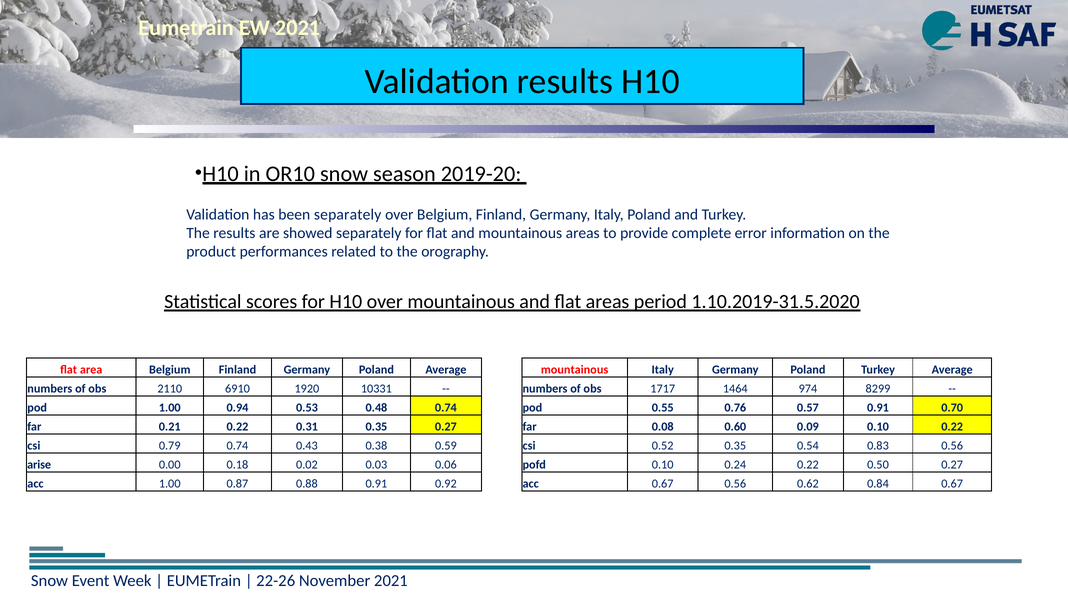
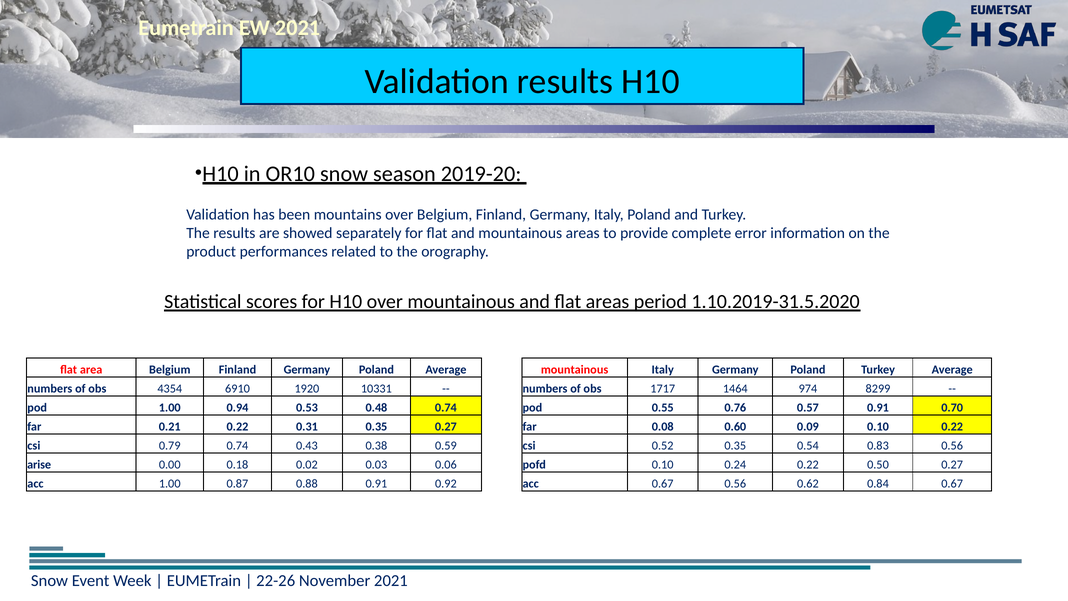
been separately: separately -> mountains (348, 214)
2110: 2110 -> 4354 (170, 388)
